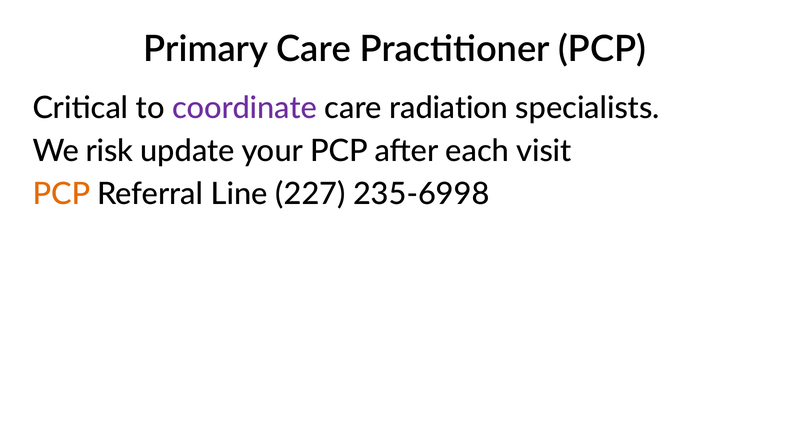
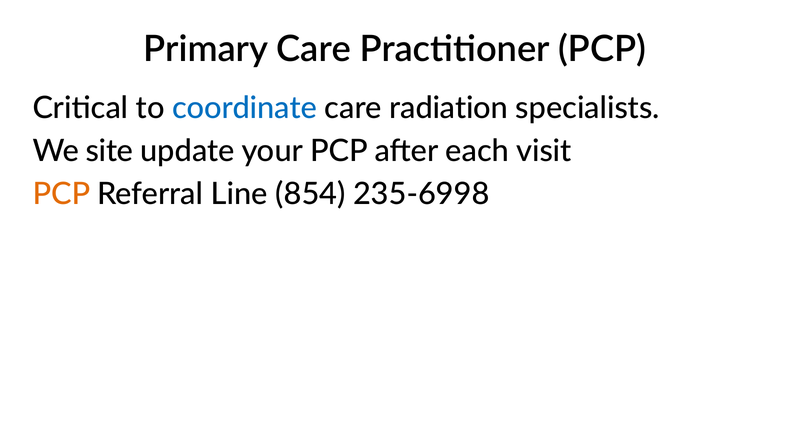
coordinate colour: purple -> blue (245, 108)
risk: risk -> site (109, 151)
227: 227 -> 854 (310, 194)
